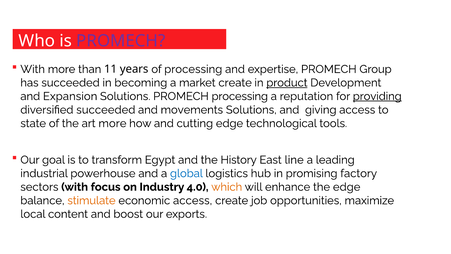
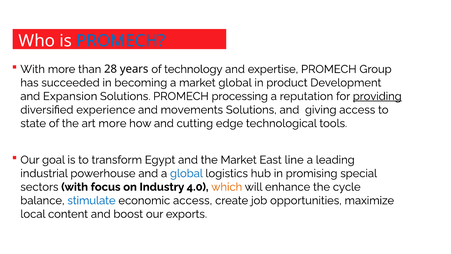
PROMECH colour: purple -> blue (121, 41)
11: 11 -> 28 (111, 69)
of processing: processing -> technology (193, 69)
market create: create -> global (235, 83)
product underline: present -> none (287, 83)
diversified succeeded: succeeded -> experience (106, 110)
the History: History -> Market (239, 160)
factory: factory -> special (359, 173)
the edge: edge -> cycle (347, 187)
stimulate colour: orange -> blue (91, 200)
